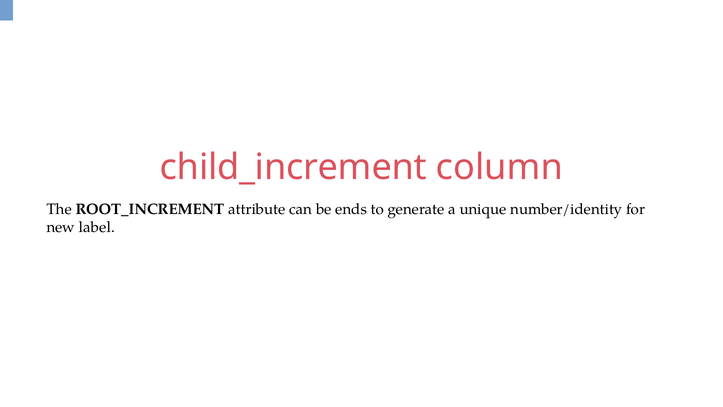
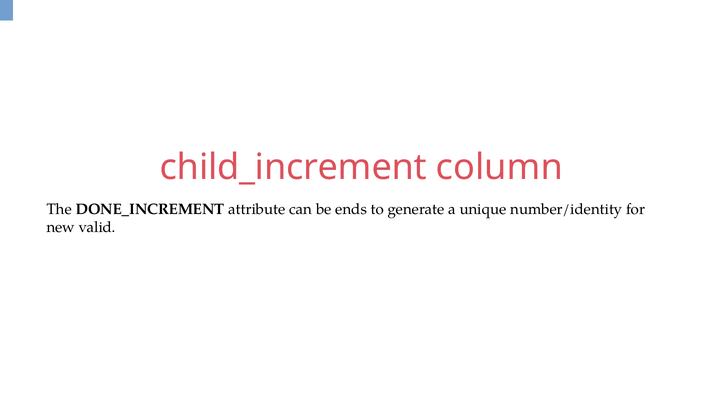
ROOT_INCREMENT: ROOT_INCREMENT -> DONE_INCREMENT (150, 209)
label: label -> valid (97, 227)
